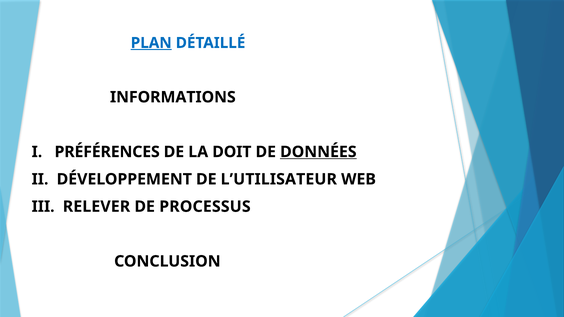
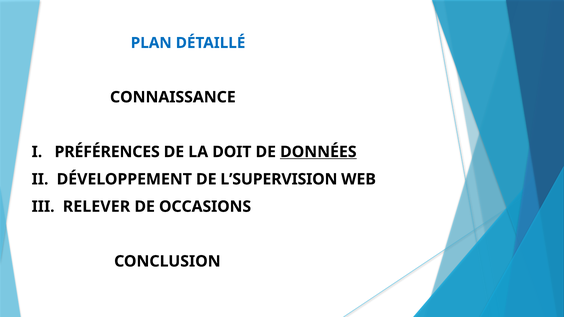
PLAN underline: present -> none (151, 43)
INFORMATIONS: INFORMATIONS -> CONNAISSANCE (173, 97)
L’UTILISATEUR: L’UTILISATEUR -> L’SUPERVISION (279, 179)
PROCESSUS: PROCESSUS -> OCCASIONS (205, 207)
